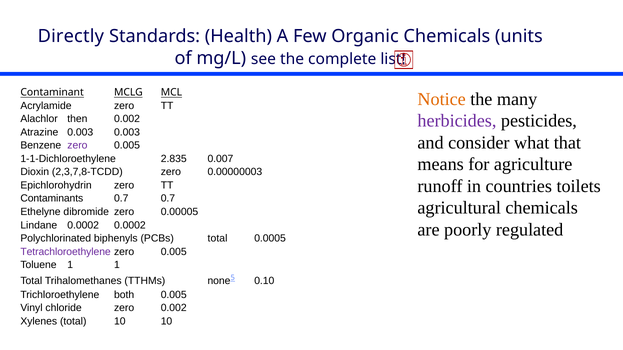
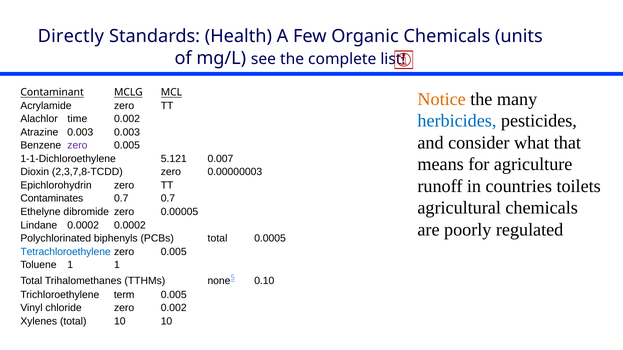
herbicides colour: purple -> blue (457, 121)
then: then -> time (77, 119)
2.835: 2.835 -> 5.121 (174, 159)
Contaminants: Contaminants -> Contaminates (52, 199)
Tetrachloroethylene colour: purple -> blue (66, 252)
both: both -> term (124, 295)
